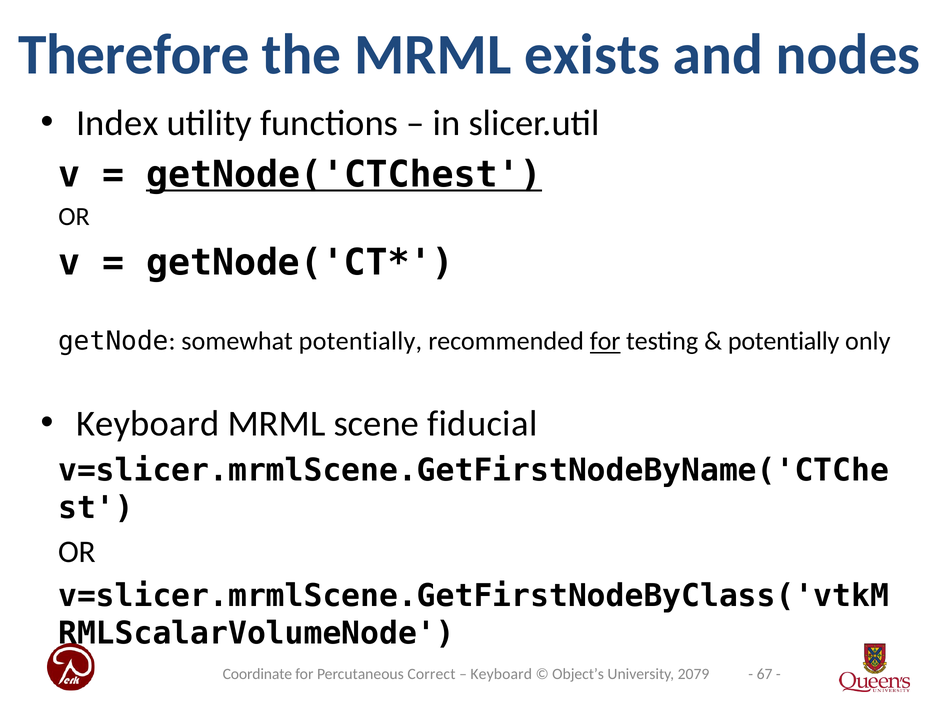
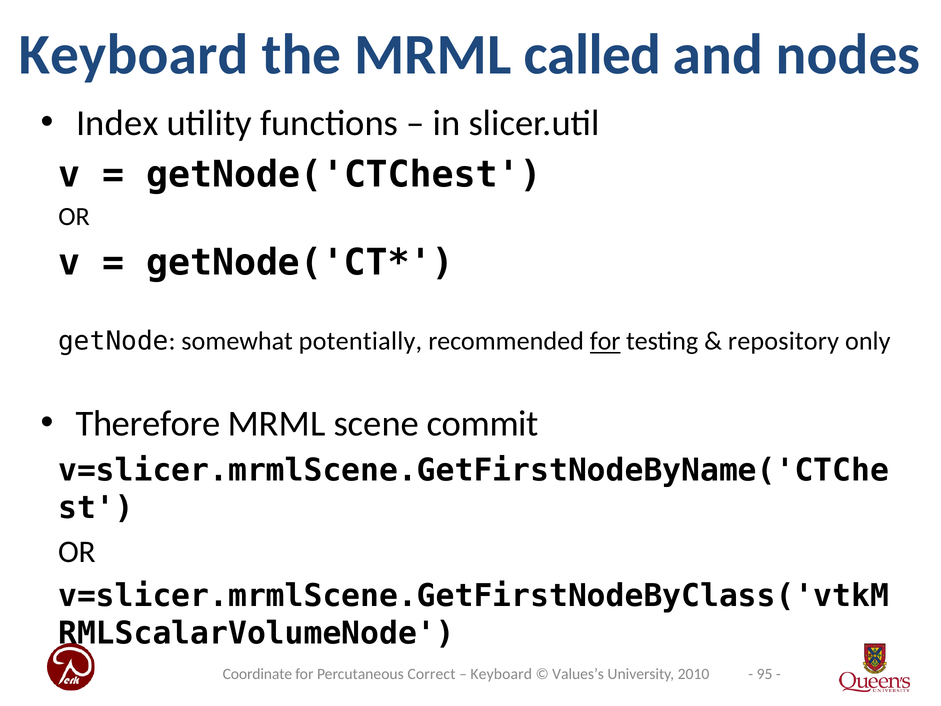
Therefore: Therefore -> Keyboard (134, 55)
exists: exists -> called (593, 55)
getNode('CTChest underline: present -> none (344, 175)
potentially: potentially -> repository (783, 341)
Keyboard: Keyboard -> Therefore (148, 424)
fiducial: fiducial -> commit (483, 424)
67: 67 -> 95 (765, 674)
Object’s: Object’s -> Values’s (578, 674)
2079: 2079 -> 2010 (694, 674)
